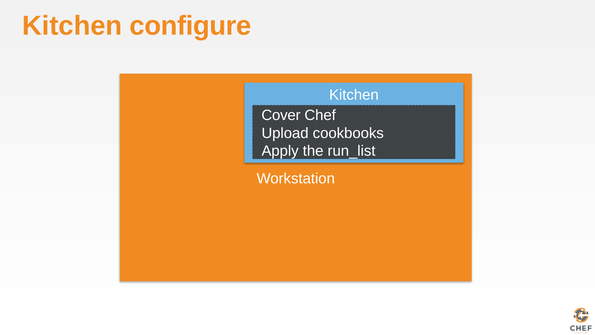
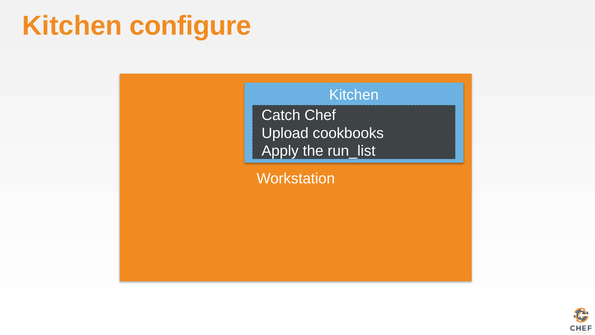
Cover: Cover -> Catch (281, 115)
